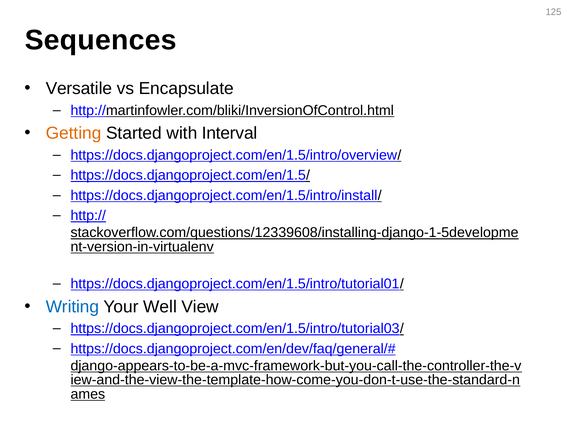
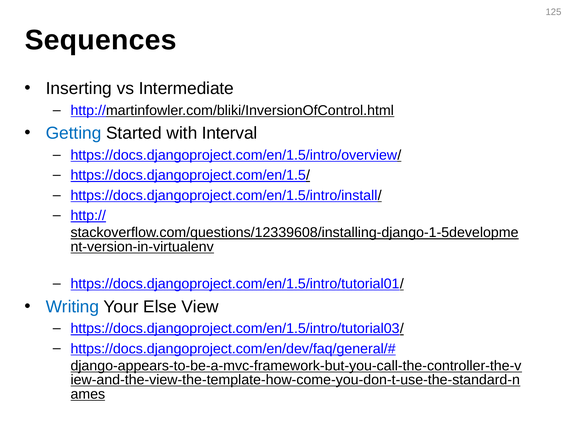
Versatile: Versatile -> Inserting (79, 89)
Encapsulate: Encapsulate -> Intermediate (186, 89)
Getting colour: orange -> blue (74, 133)
Well: Well -> Else (160, 307)
